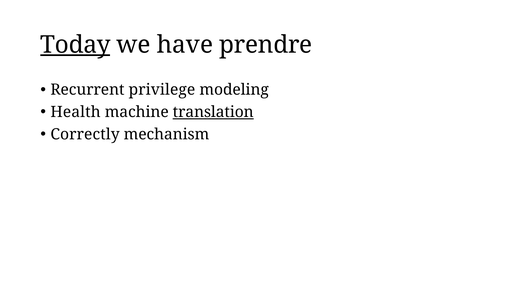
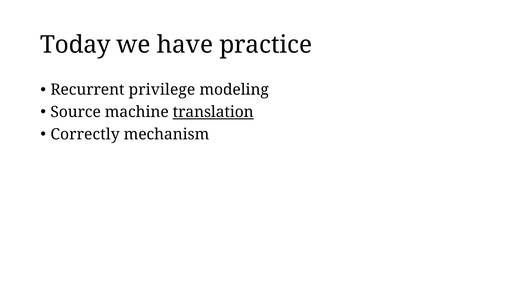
Today underline: present -> none (75, 45)
prendre: prendre -> practice (266, 45)
Health: Health -> Source (76, 112)
